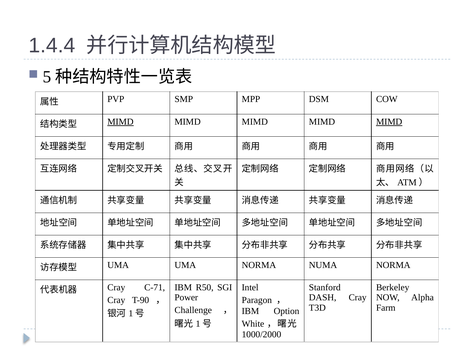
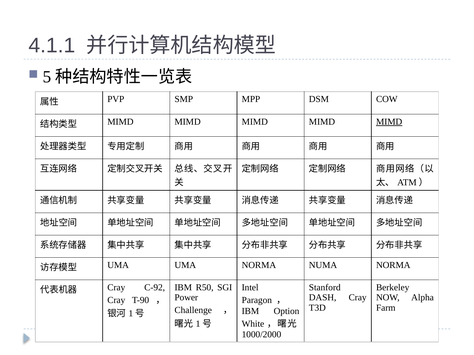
1.4.4: 1.4.4 -> 4.1.1 (52, 46)
MIMD underline: present -> none (120, 122)
C-71: C-71 -> C-92 (155, 288)
